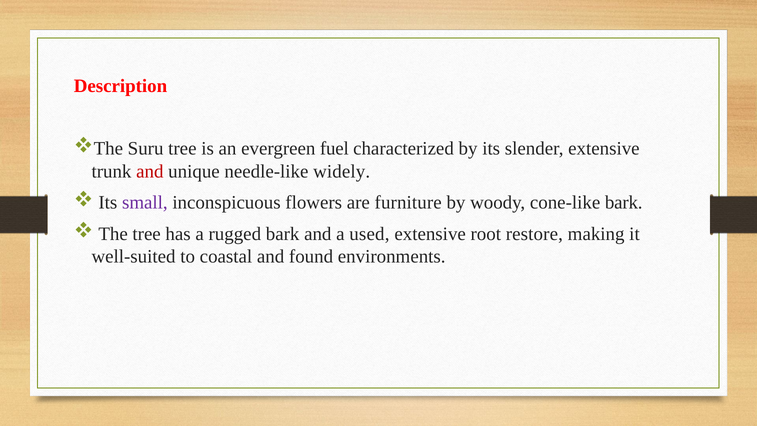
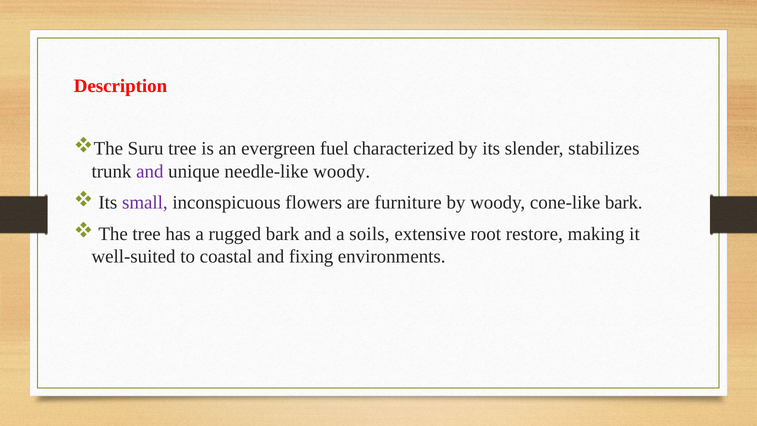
slender extensive: extensive -> stabilizes (604, 149)
and colour: red -> purple (150, 171)
needle-like widely: widely -> woody (342, 171)
used: used -> soils (369, 234)
found: found -> fixing (311, 257)
